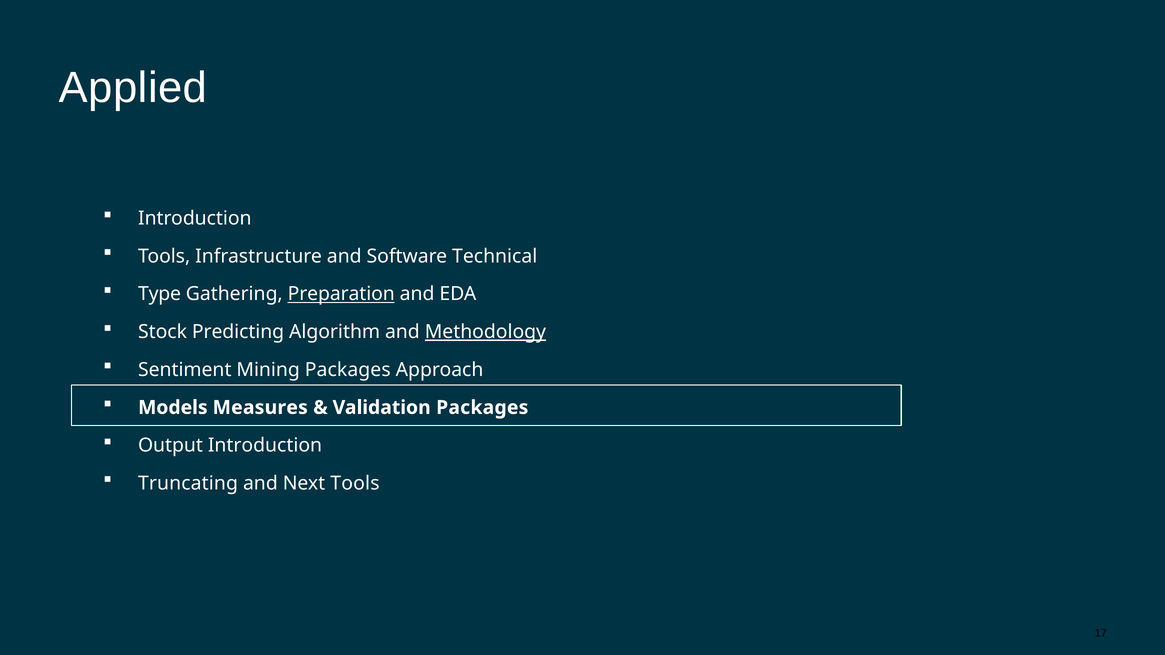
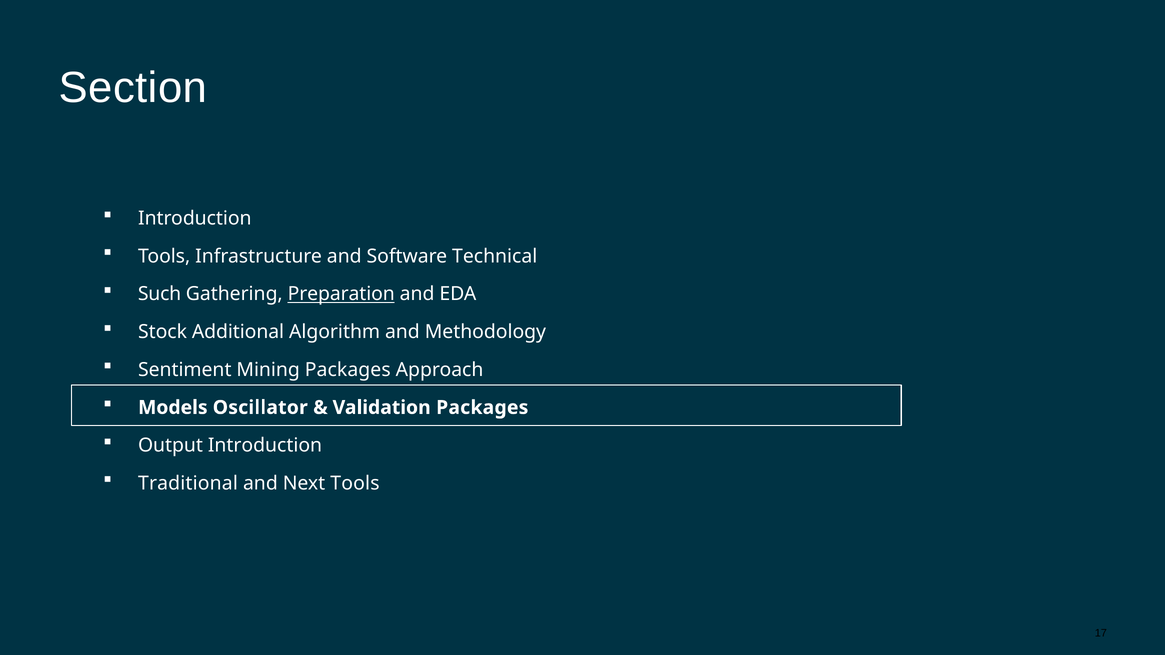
Applied: Applied -> Section (133, 88)
Type: Type -> Such (160, 294)
Predicting: Predicting -> Additional (238, 332)
Methodology underline: present -> none (485, 332)
Measures: Measures -> Oscillator (260, 408)
Truncating: Truncating -> Traditional (188, 483)
